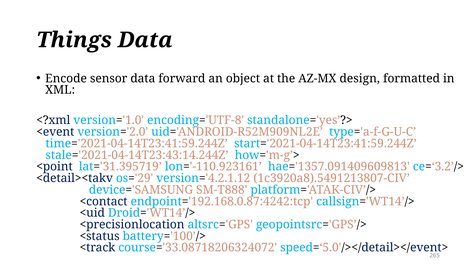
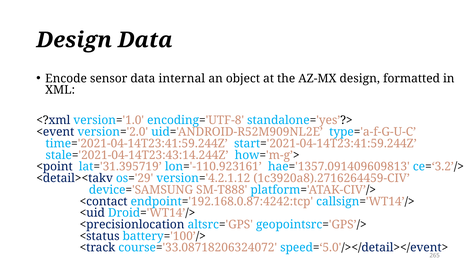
Things: Things -> Design (74, 40)
forward: forward -> internal (182, 78)
1c3920a8).5491213807-CIV: 1c3920a8).5491213807-CIV -> 1c3920a8).2716264459-CIV (332, 178)
